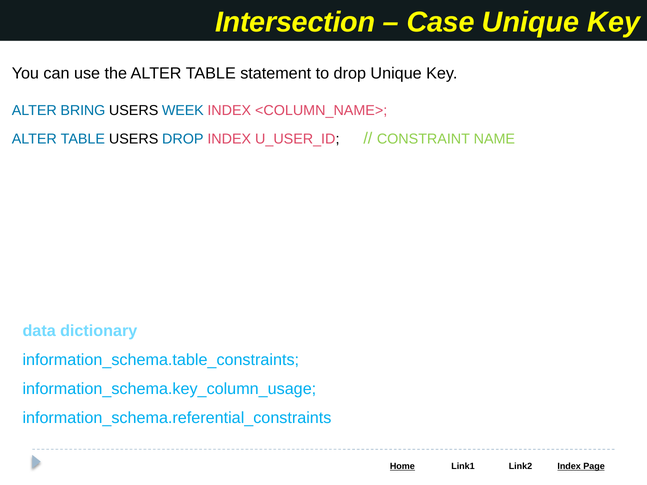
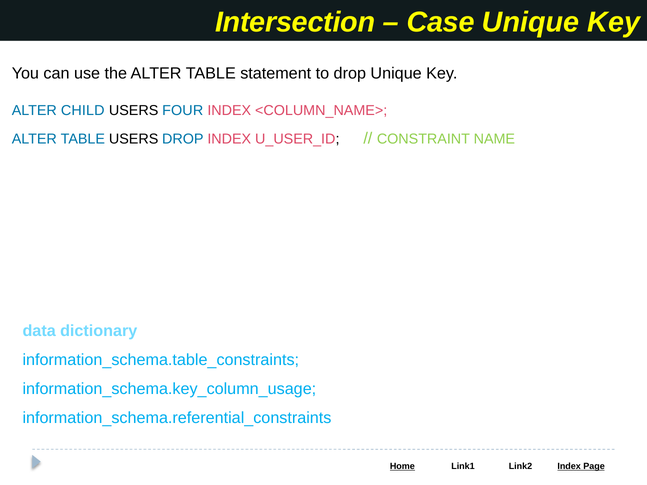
BRING: BRING -> CHILD (83, 110)
WEEK: WEEK -> FOUR (183, 110)
